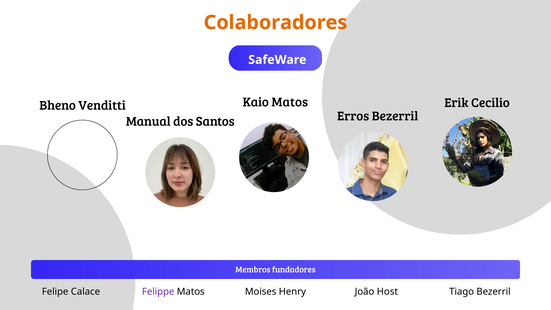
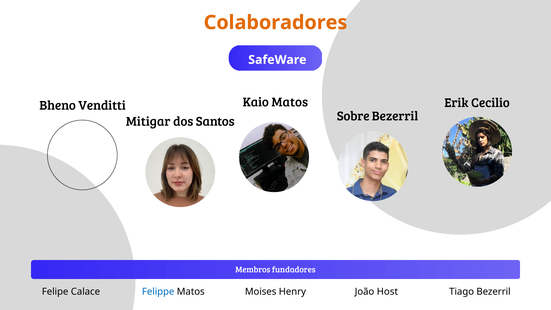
Erros: Erros -> Sobre (353, 116)
Manual: Manual -> Mitigar (148, 122)
Felippe colour: purple -> blue (158, 292)
